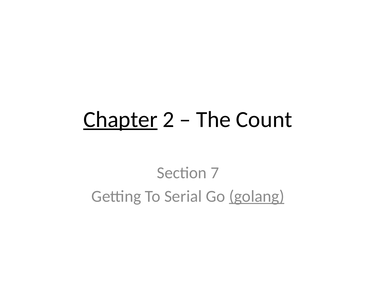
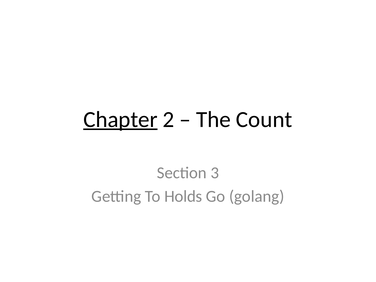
7: 7 -> 3 (215, 173)
Serial: Serial -> Holds (183, 196)
golang underline: present -> none (257, 196)
